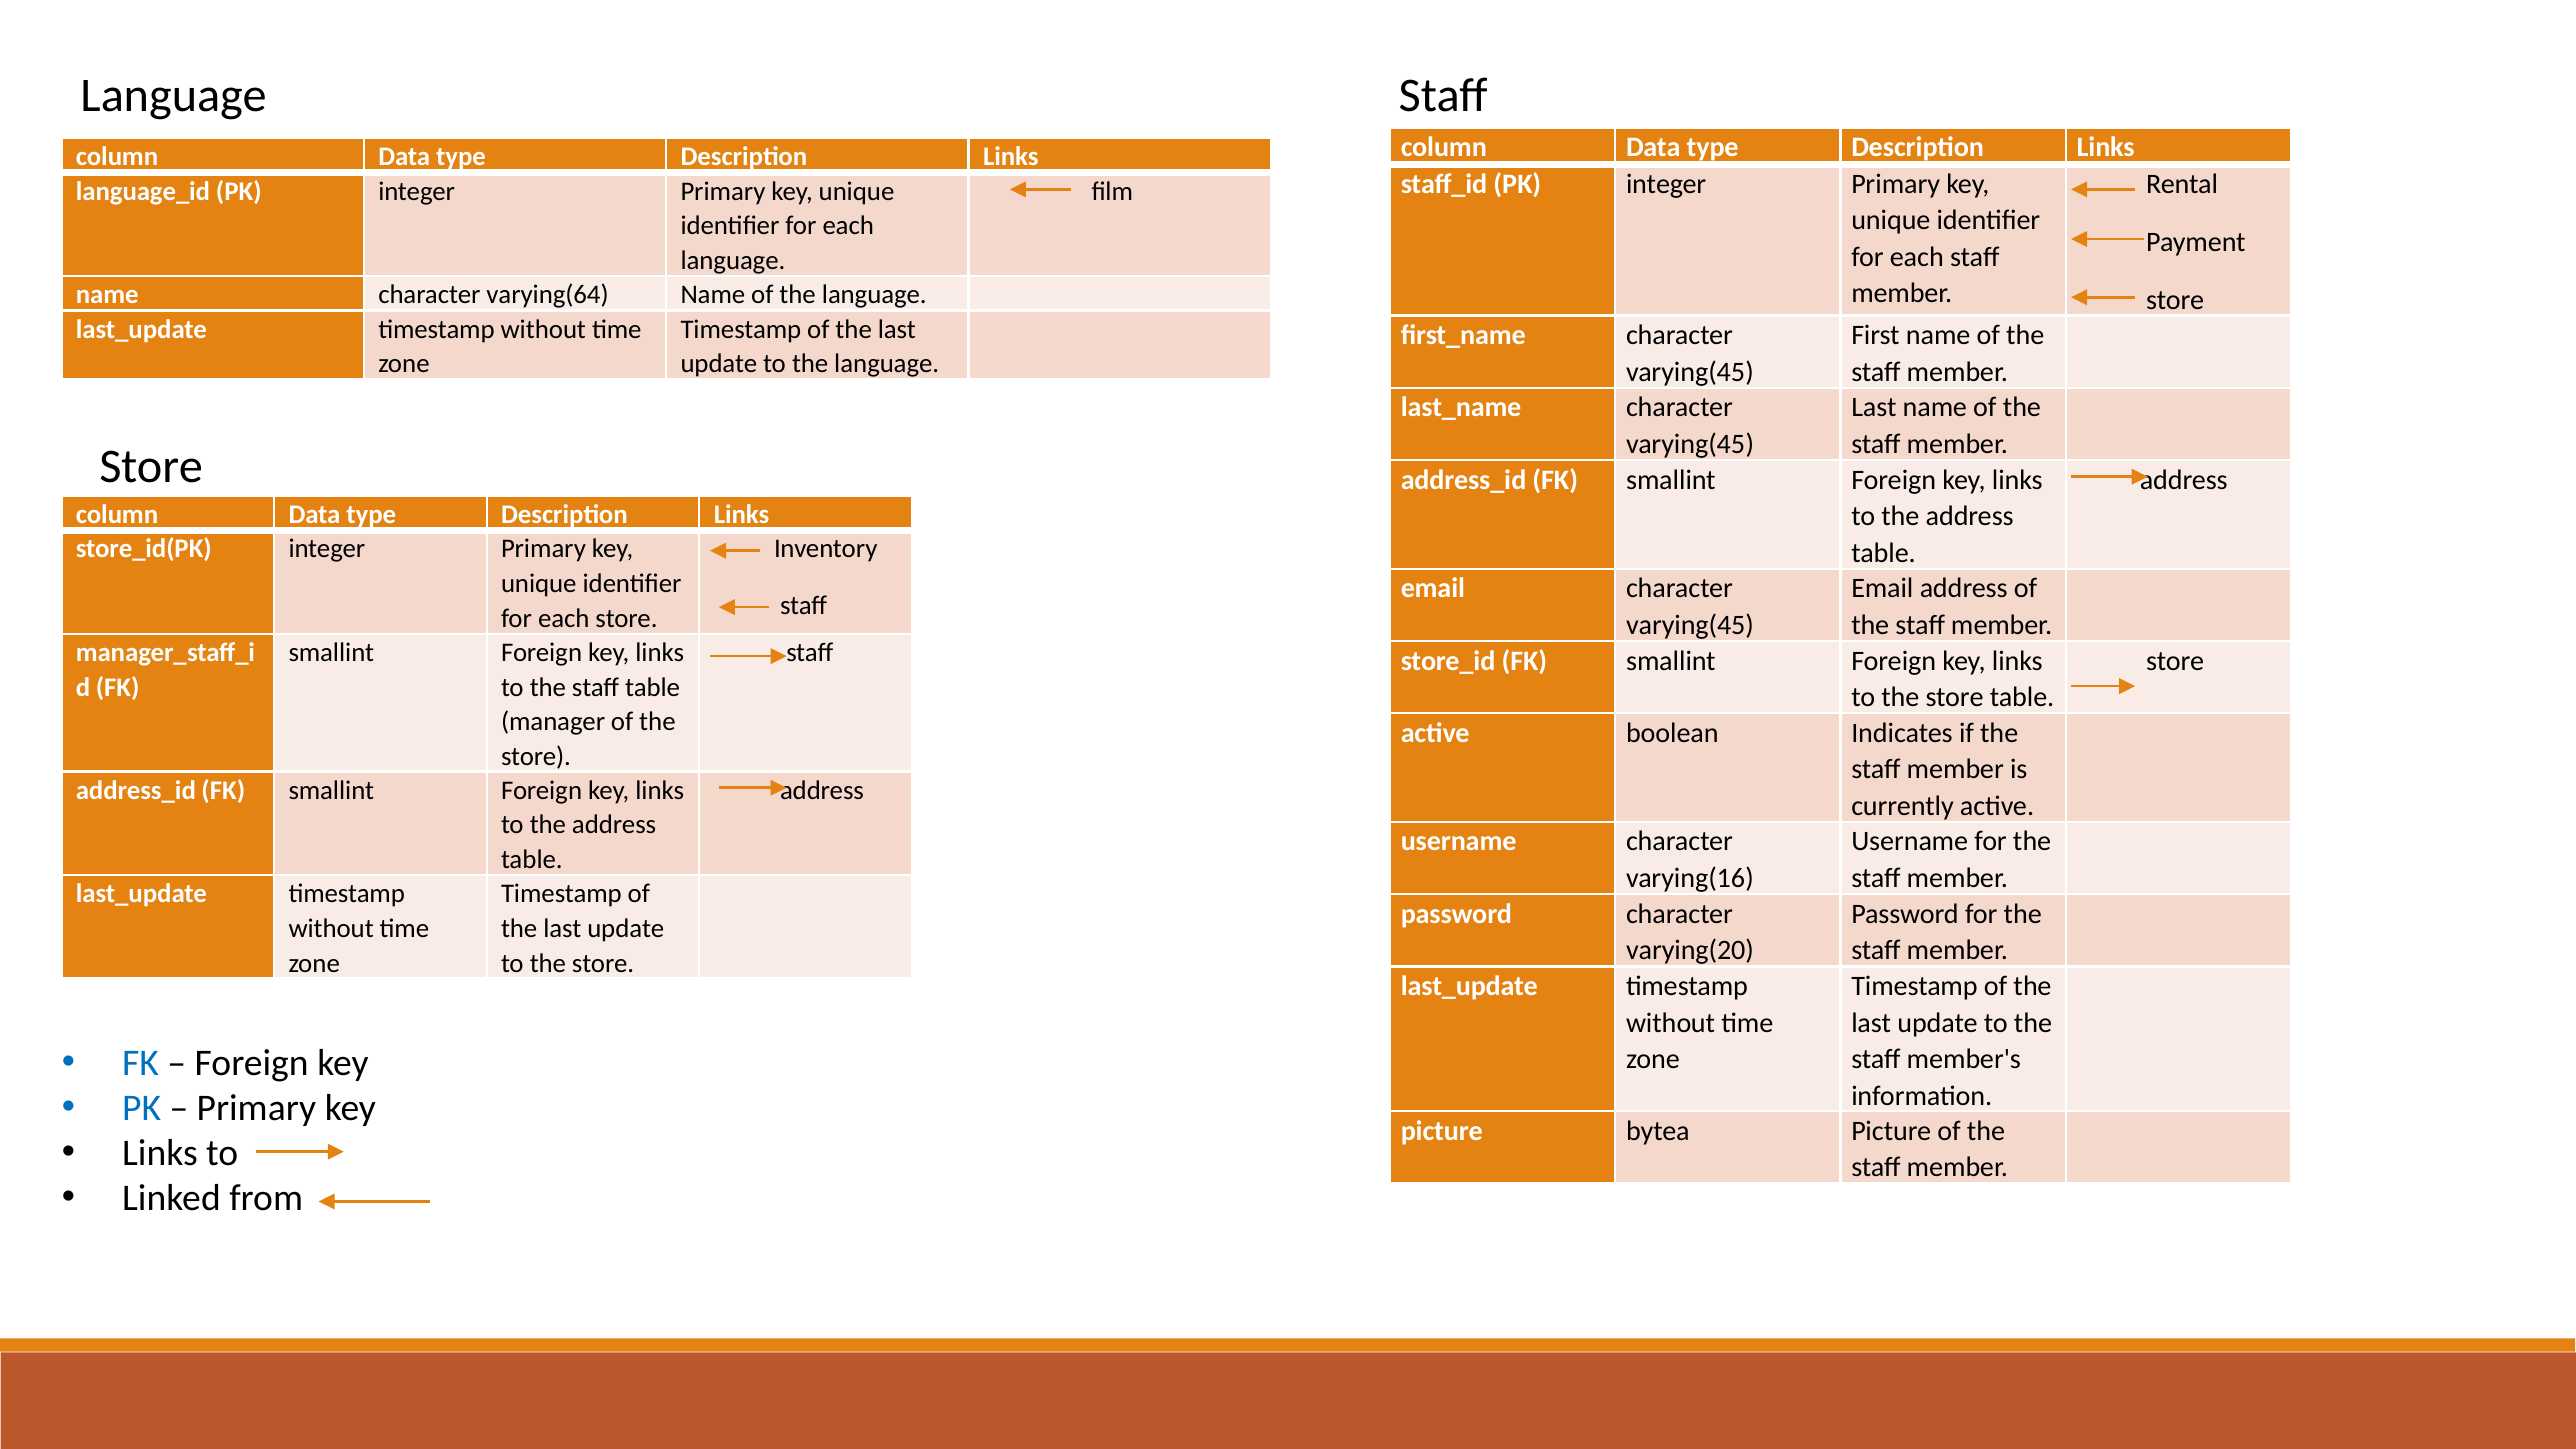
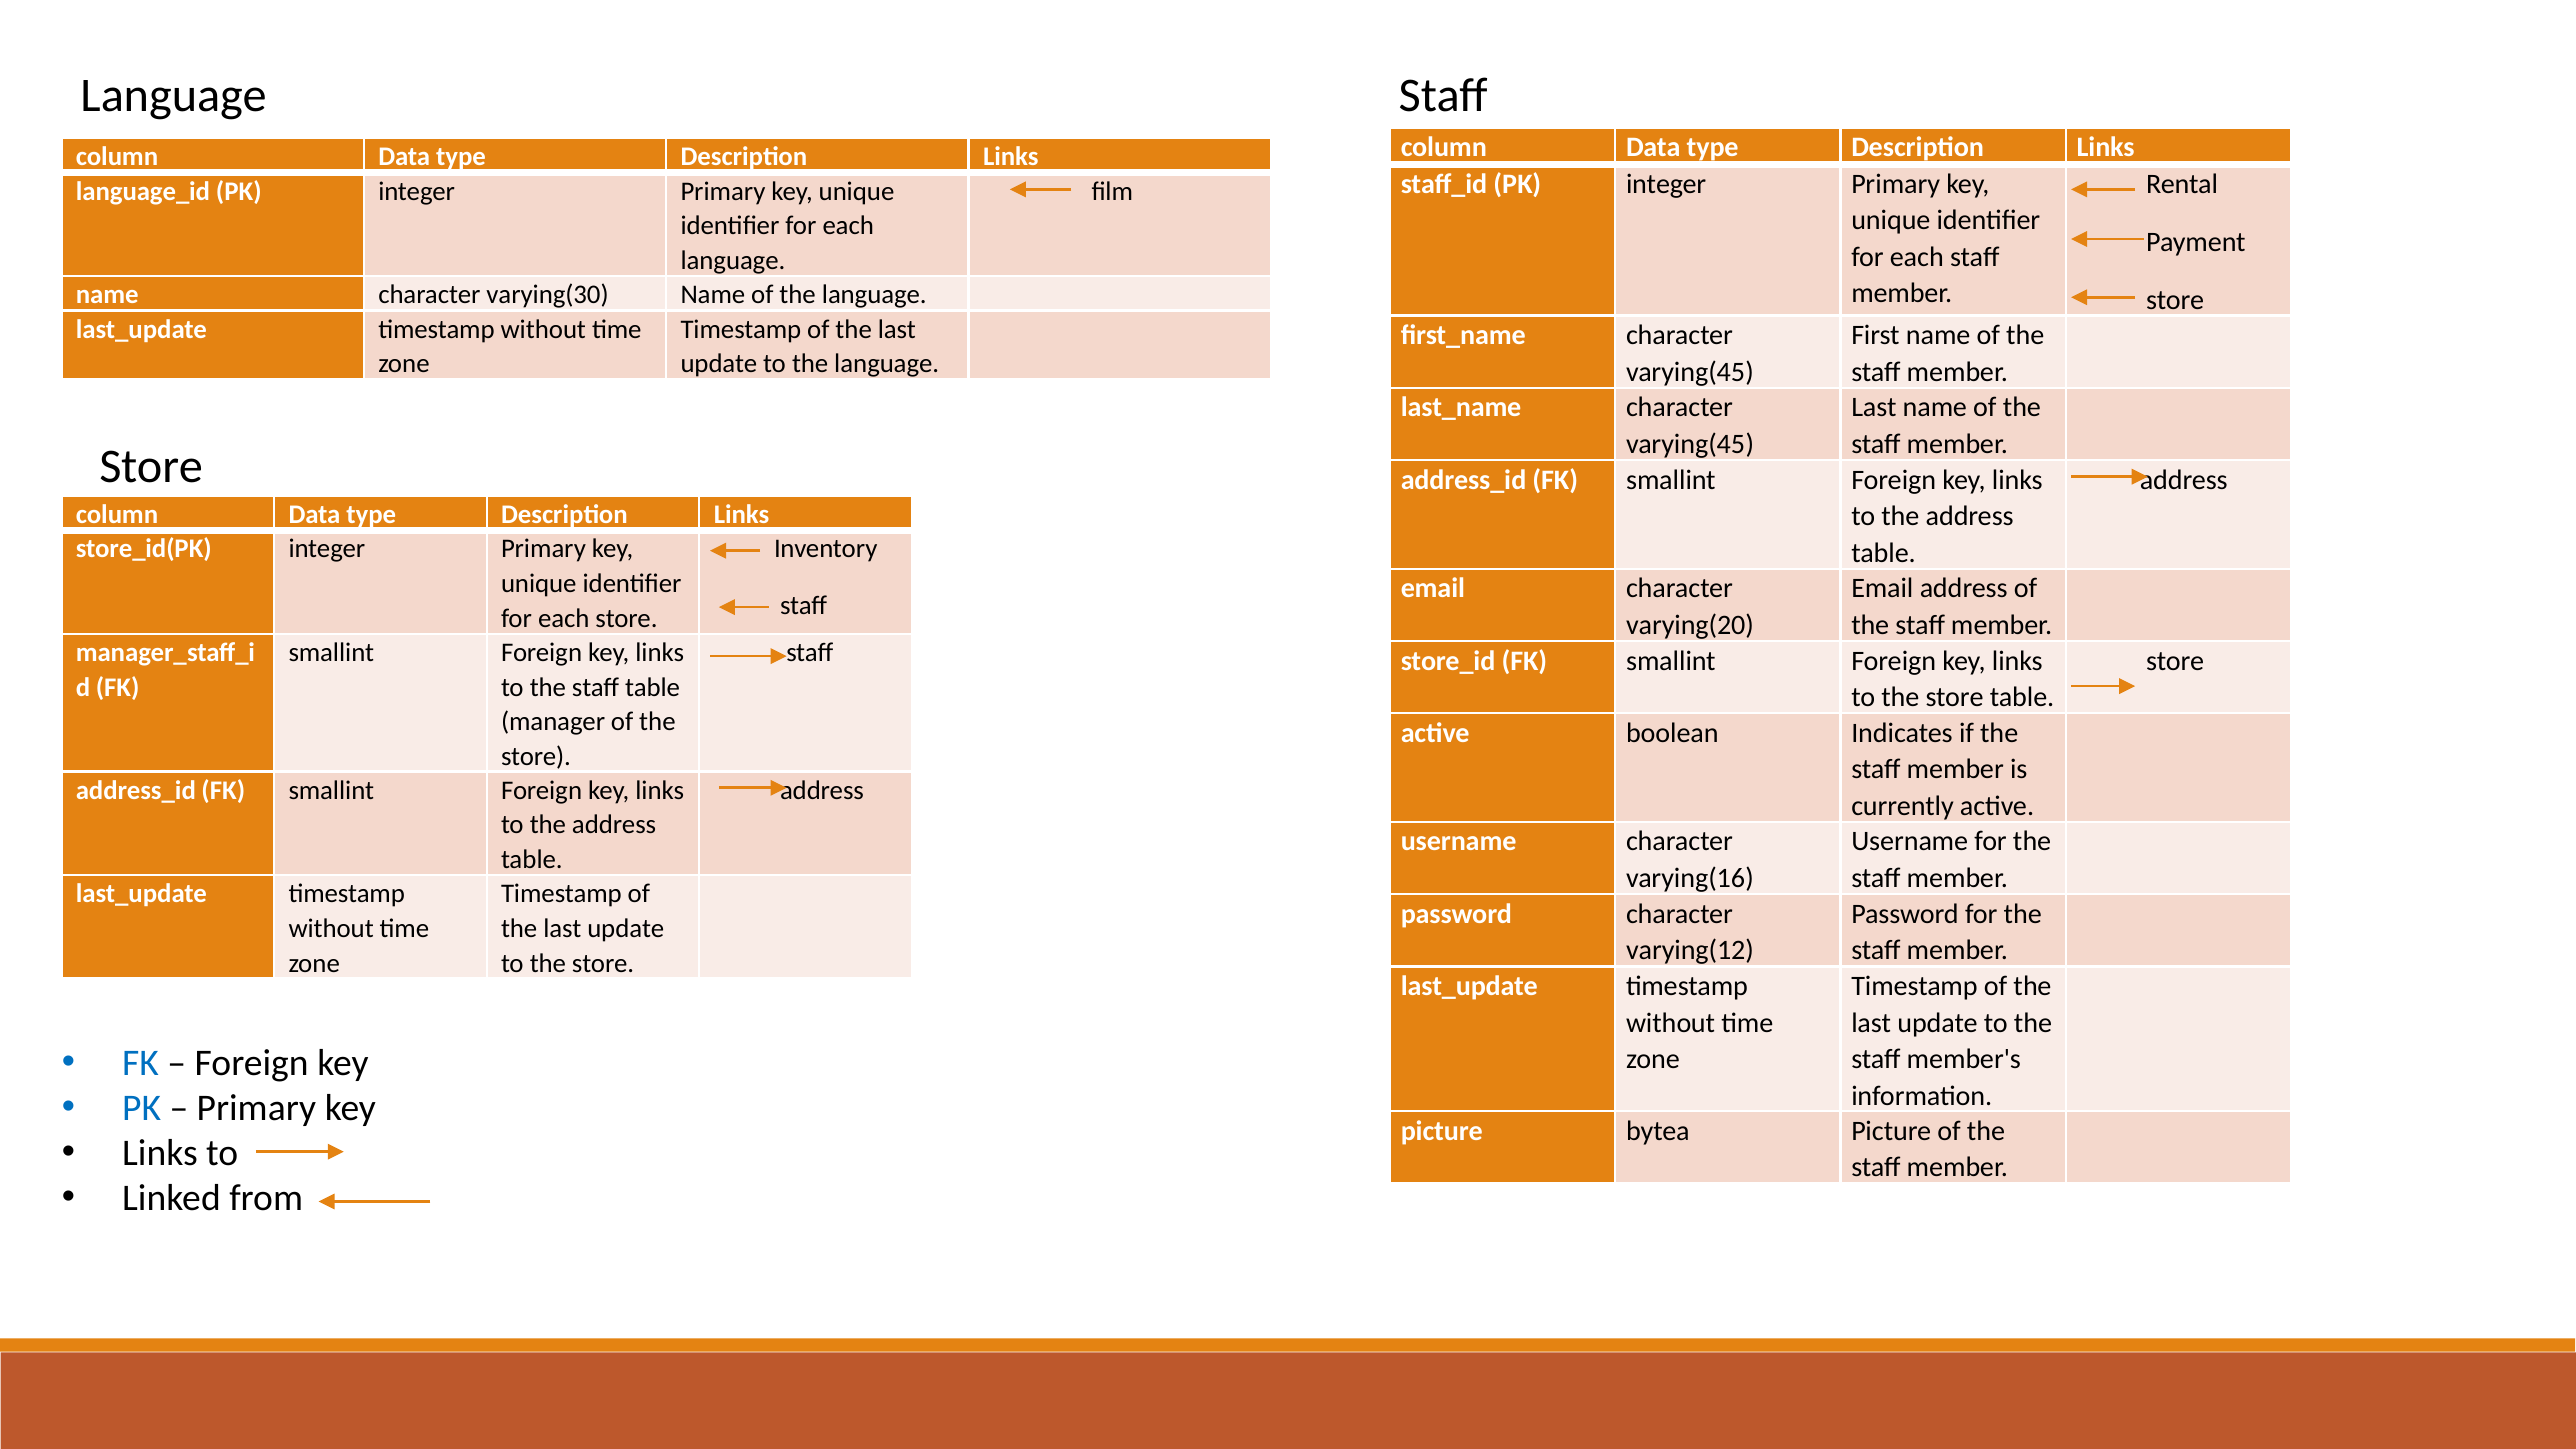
varying(64: varying(64 -> varying(30 (548, 295)
varying(45: varying(45 -> varying(20 (1690, 625)
varying(20: varying(20 -> varying(12 (1690, 950)
